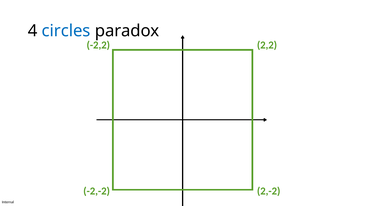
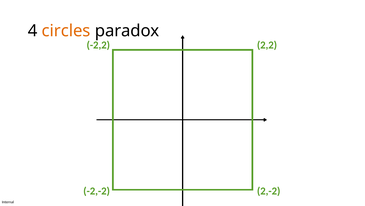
circles colour: blue -> orange (66, 31)
